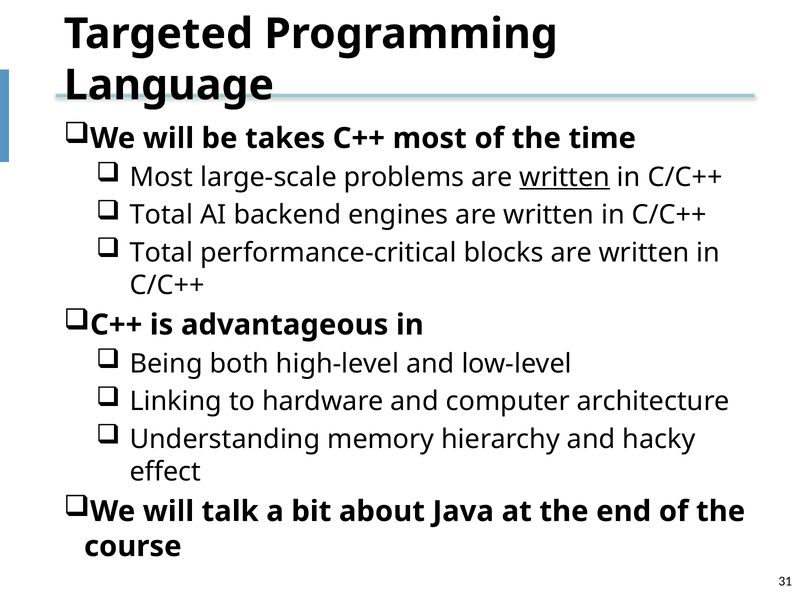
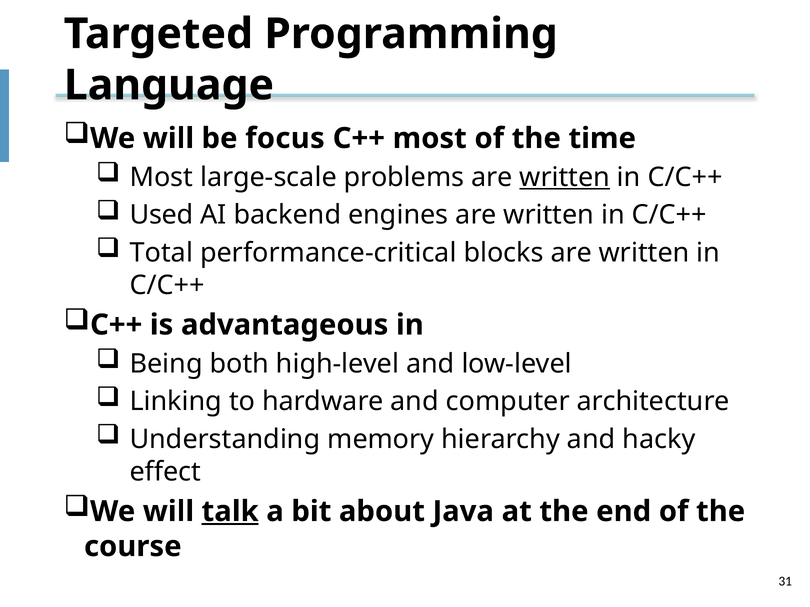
takes: takes -> focus (285, 138)
Total: Total -> Used (161, 215)
talk underline: none -> present (230, 512)
